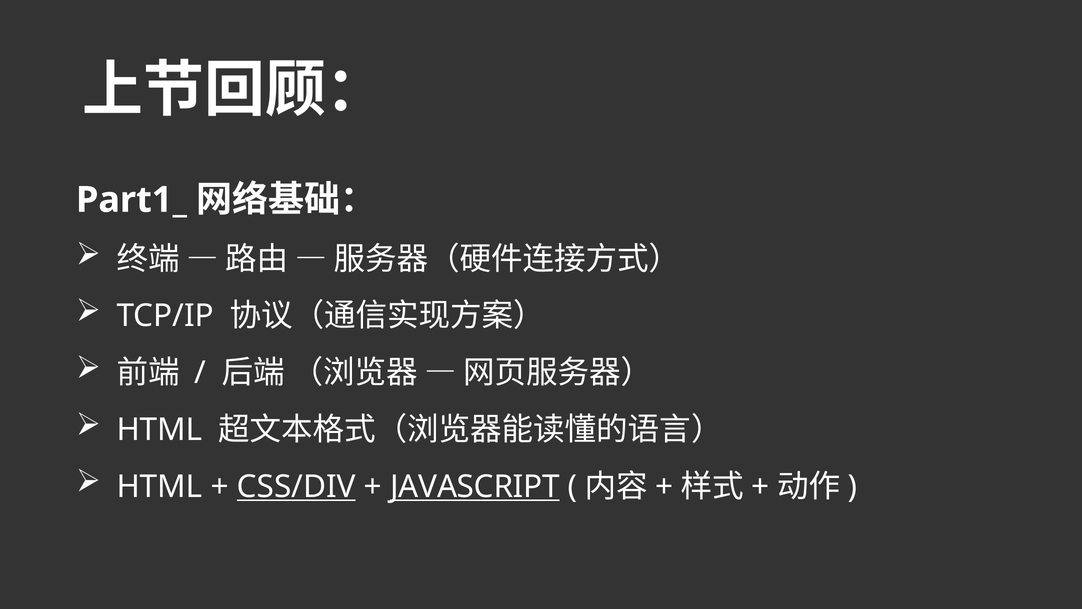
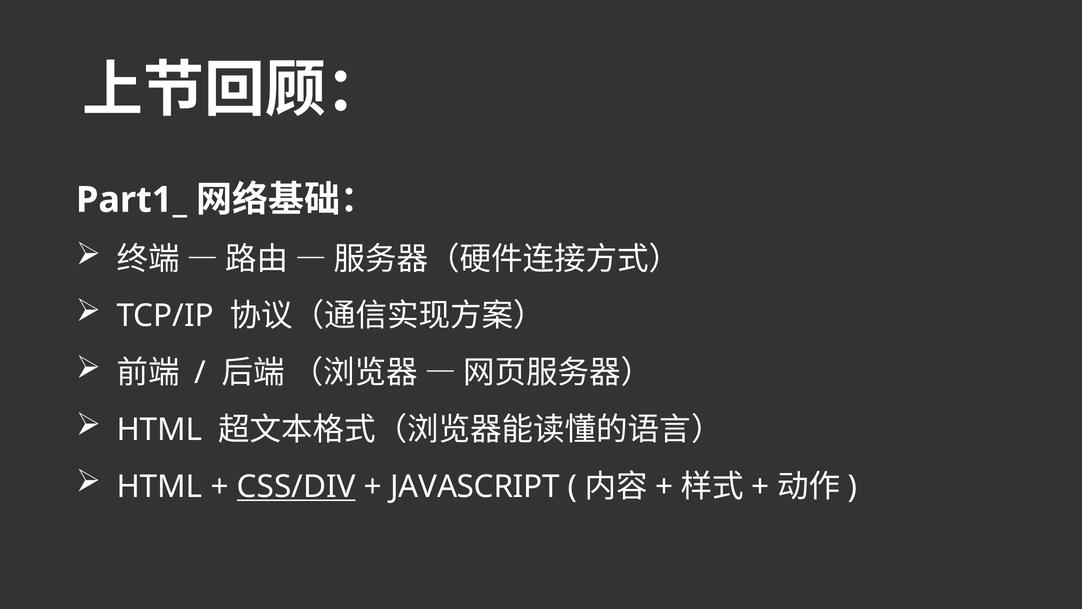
JAVASCRIPT underline: present -> none (475, 486)
